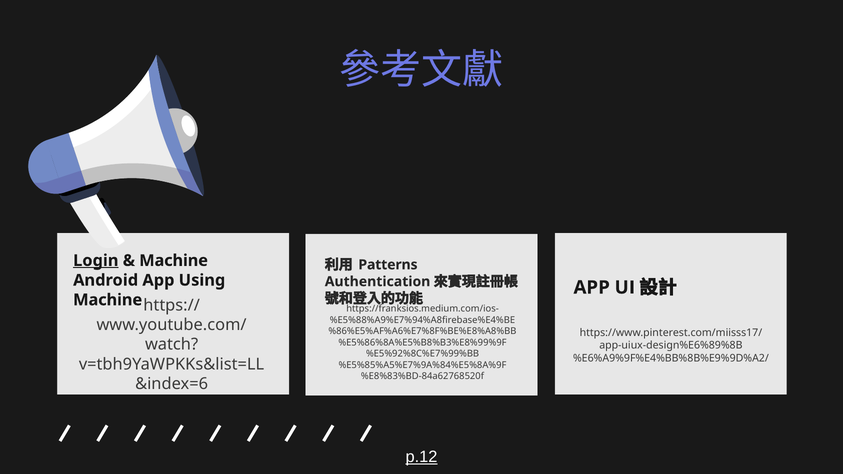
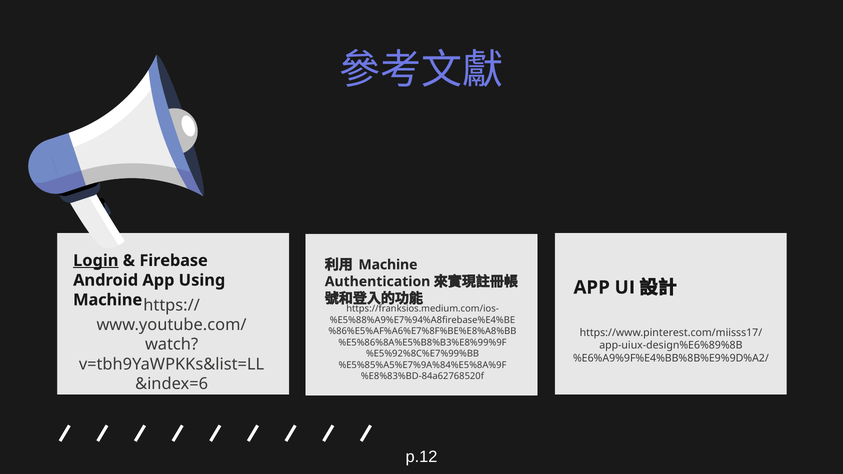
Machine: Machine -> Firebase (174, 261)
Patterns: Patterns -> Machine (388, 265)
p.12 underline: present -> none (421, 457)
